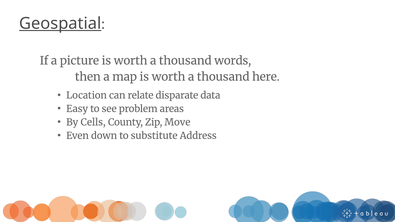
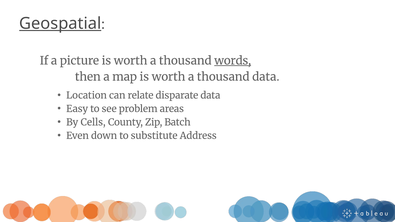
words underline: none -> present (233, 61)
thousand here: here -> data (266, 77)
Move: Move -> Batch (178, 122)
